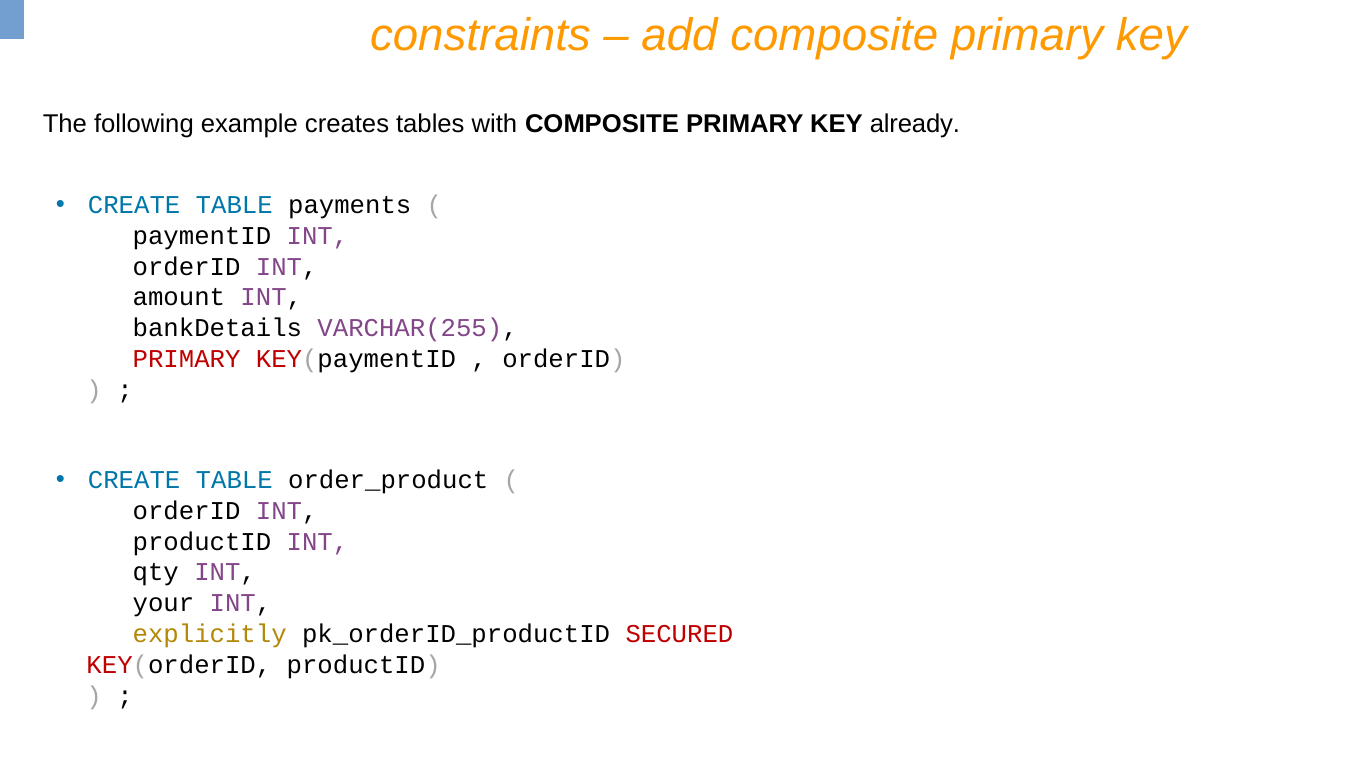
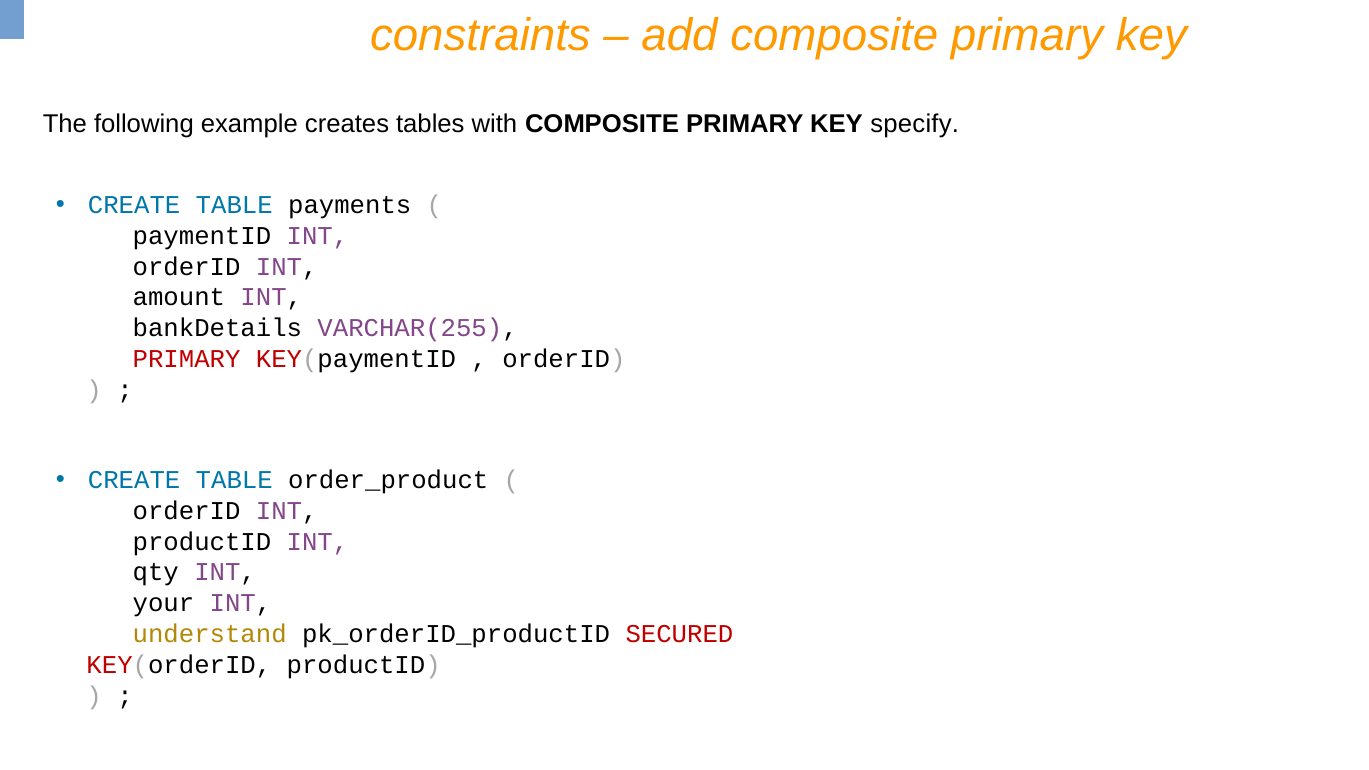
already: already -> specify (915, 124)
explicitly: explicitly -> understand (210, 634)
